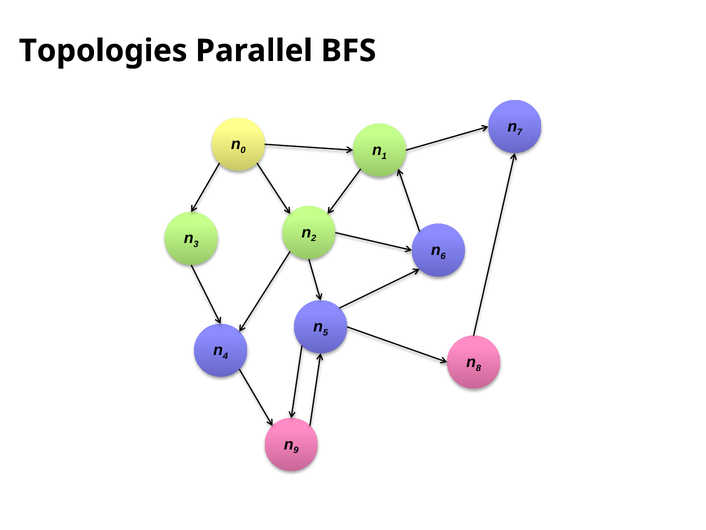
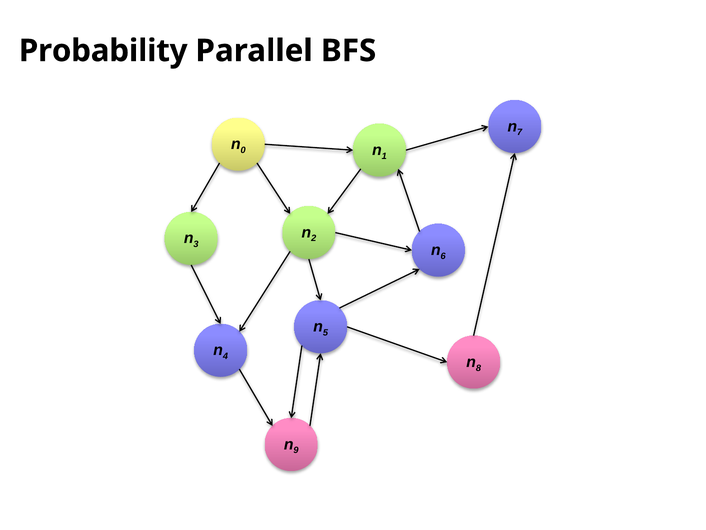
Topologies: Topologies -> Probability (103, 51)
